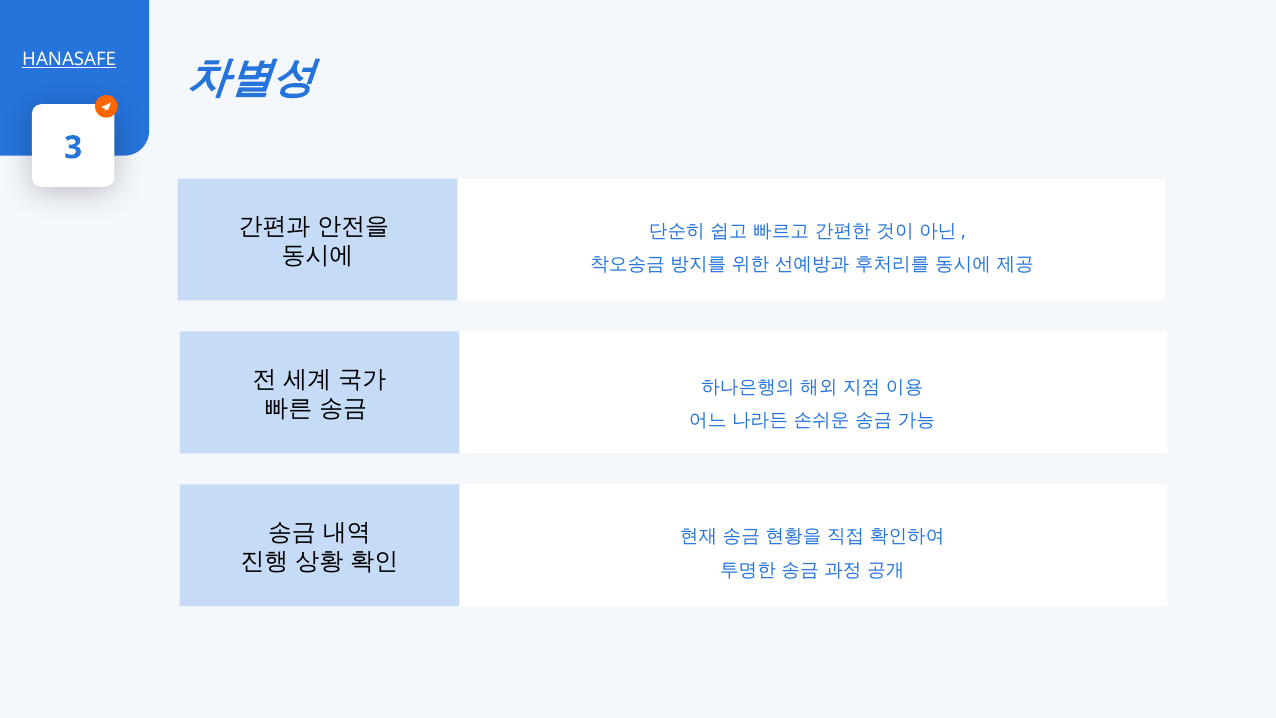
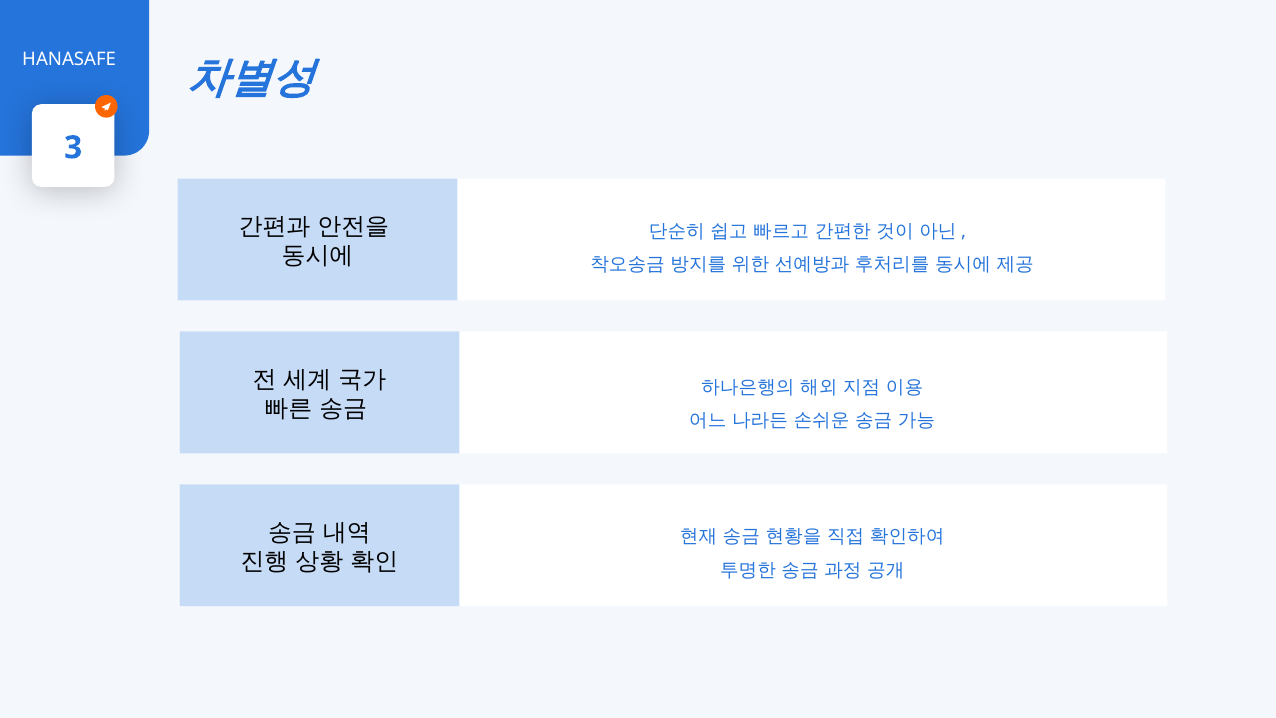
HANASAFE underline: present -> none (69, 59)
